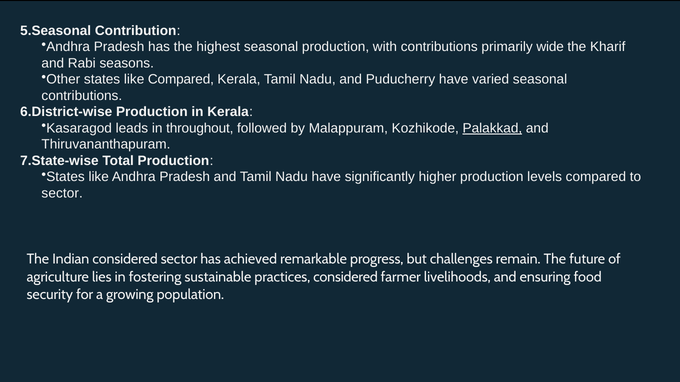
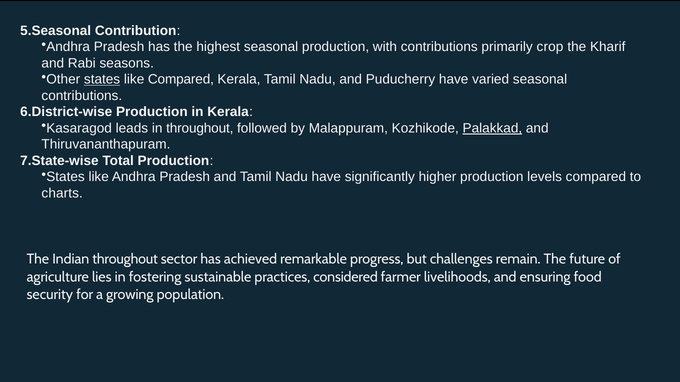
wide: wide -> crop (550, 47)
states underline: none -> present (102, 79)
sector: sector -> charts (62, 193)
Indian considered: considered -> throughout (125, 260)
